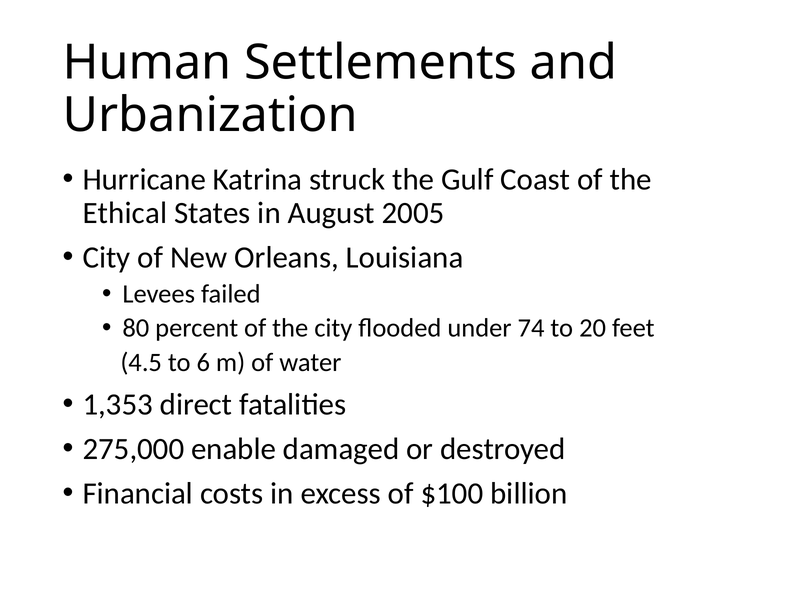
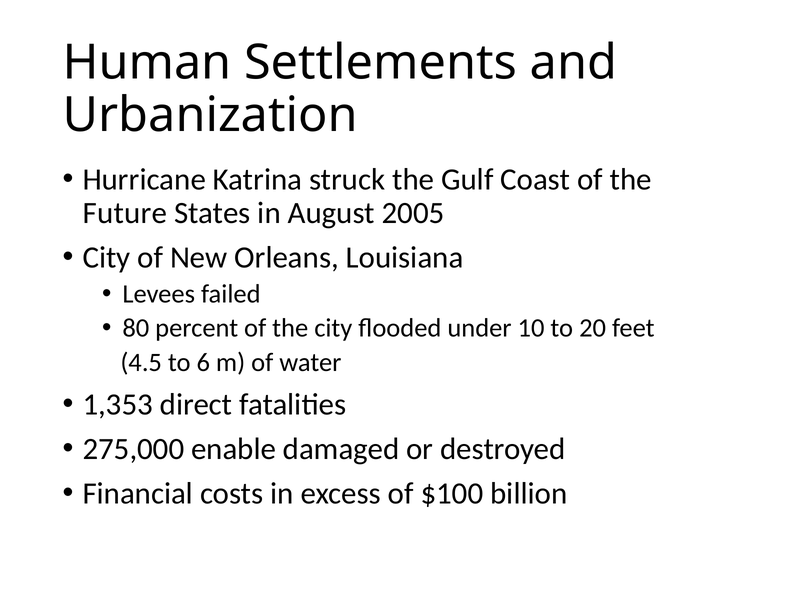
Ethical: Ethical -> Future (125, 213)
74: 74 -> 10 (531, 328)
